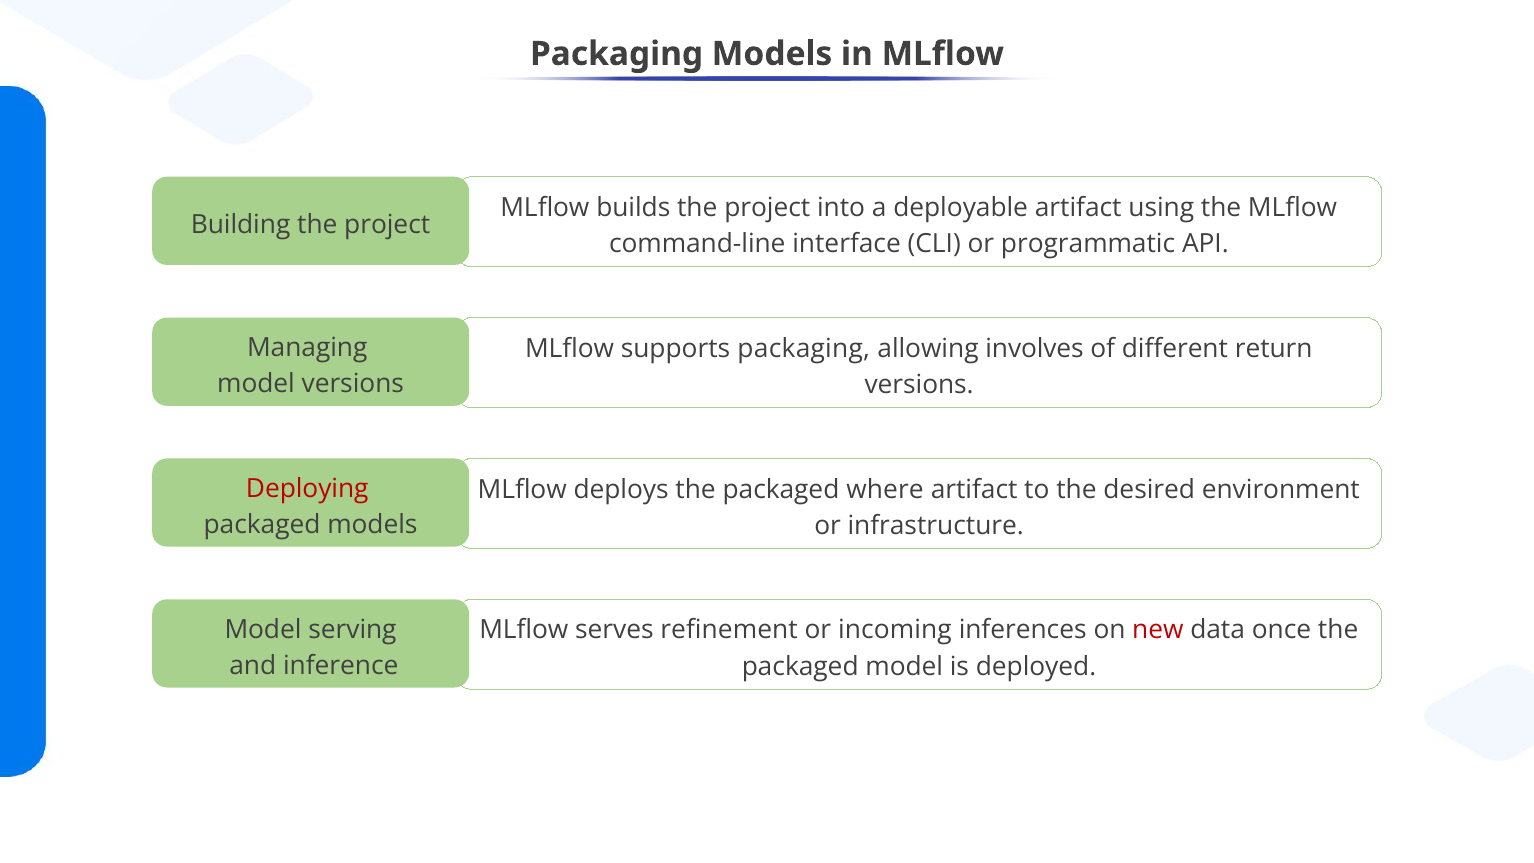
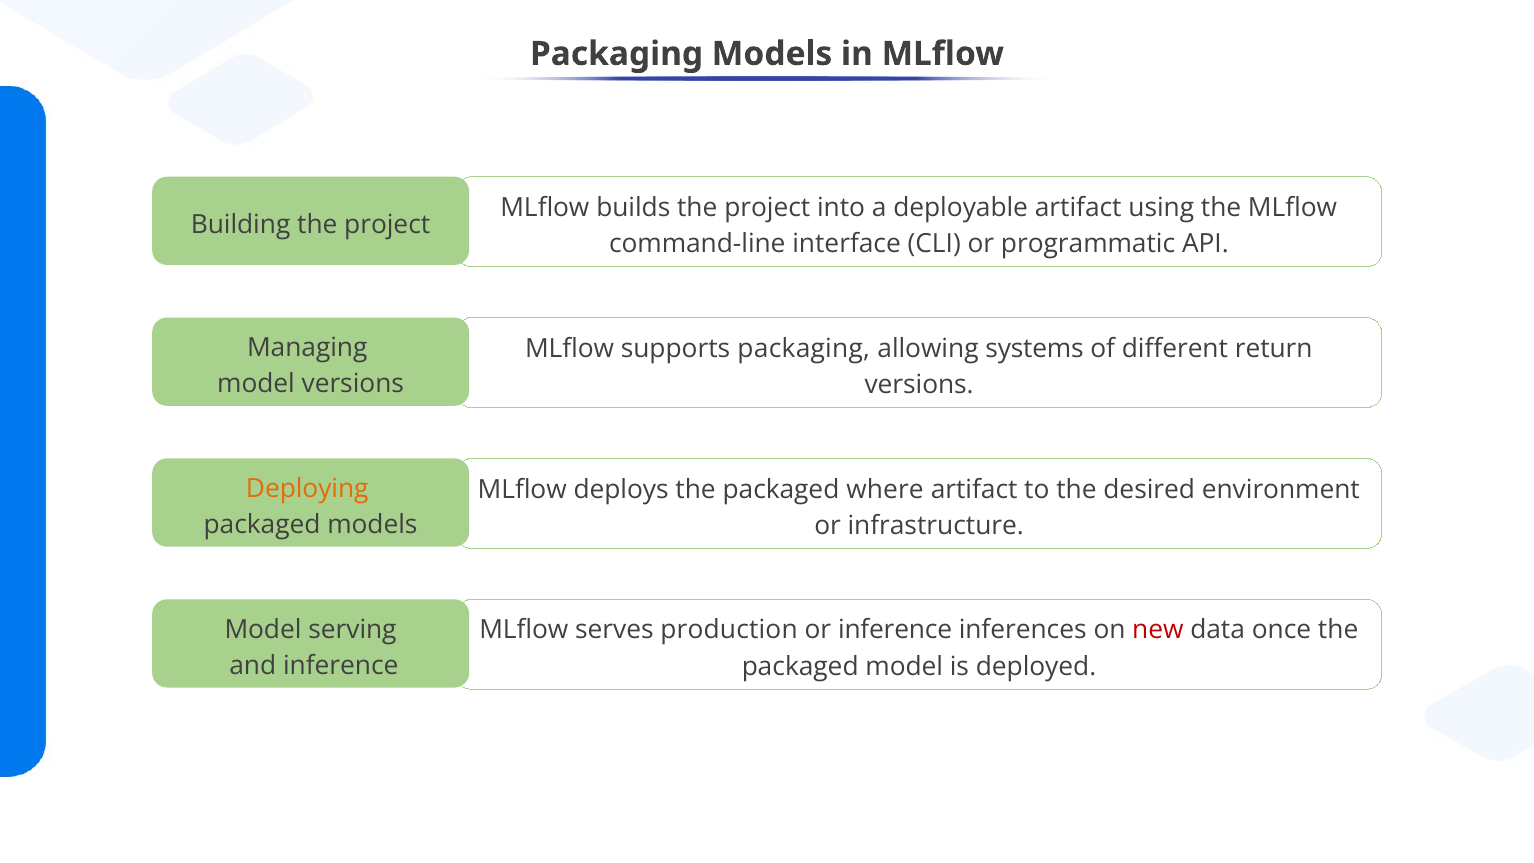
involves: involves -> systems (1035, 348)
Deploying colour: red -> orange (307, 489)
refinement: refinement -> production (729, 630)
or incoming: incoming -> inference (895, 630)
